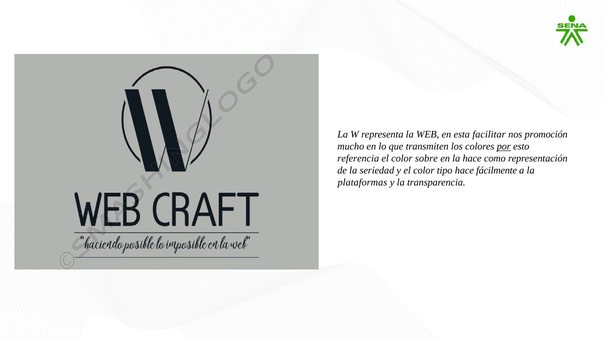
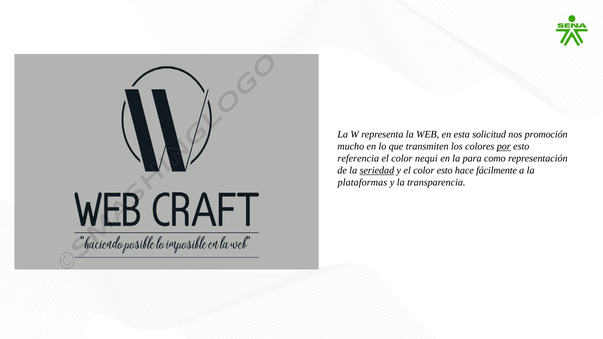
facilitar: facilitar -> solicitud (489, 134)
sobre: sobre -> nequi (426, 159)
la hace: hace -> para (472, 159)
seriedad underline: none -> present (377, 171)
color tipo: tipo -> esto (445, 171)
